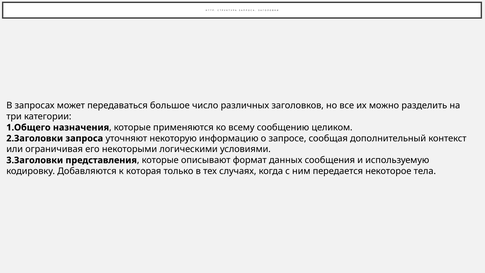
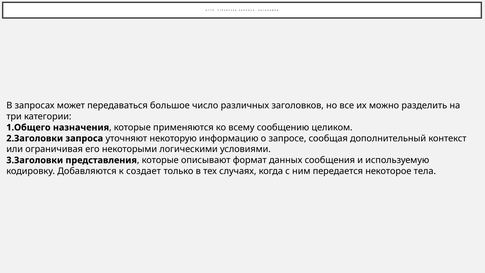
которая: которая -> создает (144, 171)
